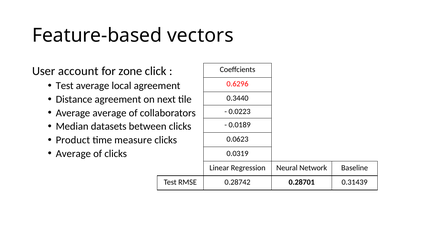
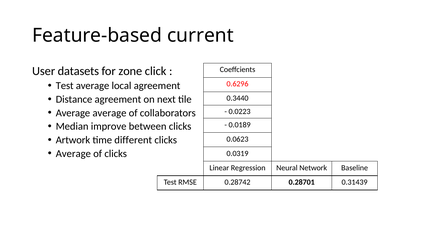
vectors: vectors -> current (200, 35)
account: account -> datasets (78, 71)
datasets: datasets -> improve (109, 126)
Product: Product -> Artwork (73, 140)
measure: measure -> different (133, 140)
